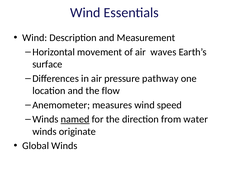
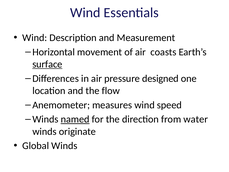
waves: waves -> coasts (163, 52)
surface underline: none -> present (47, 64)
pathway: pathway -> designed (160, 78)
